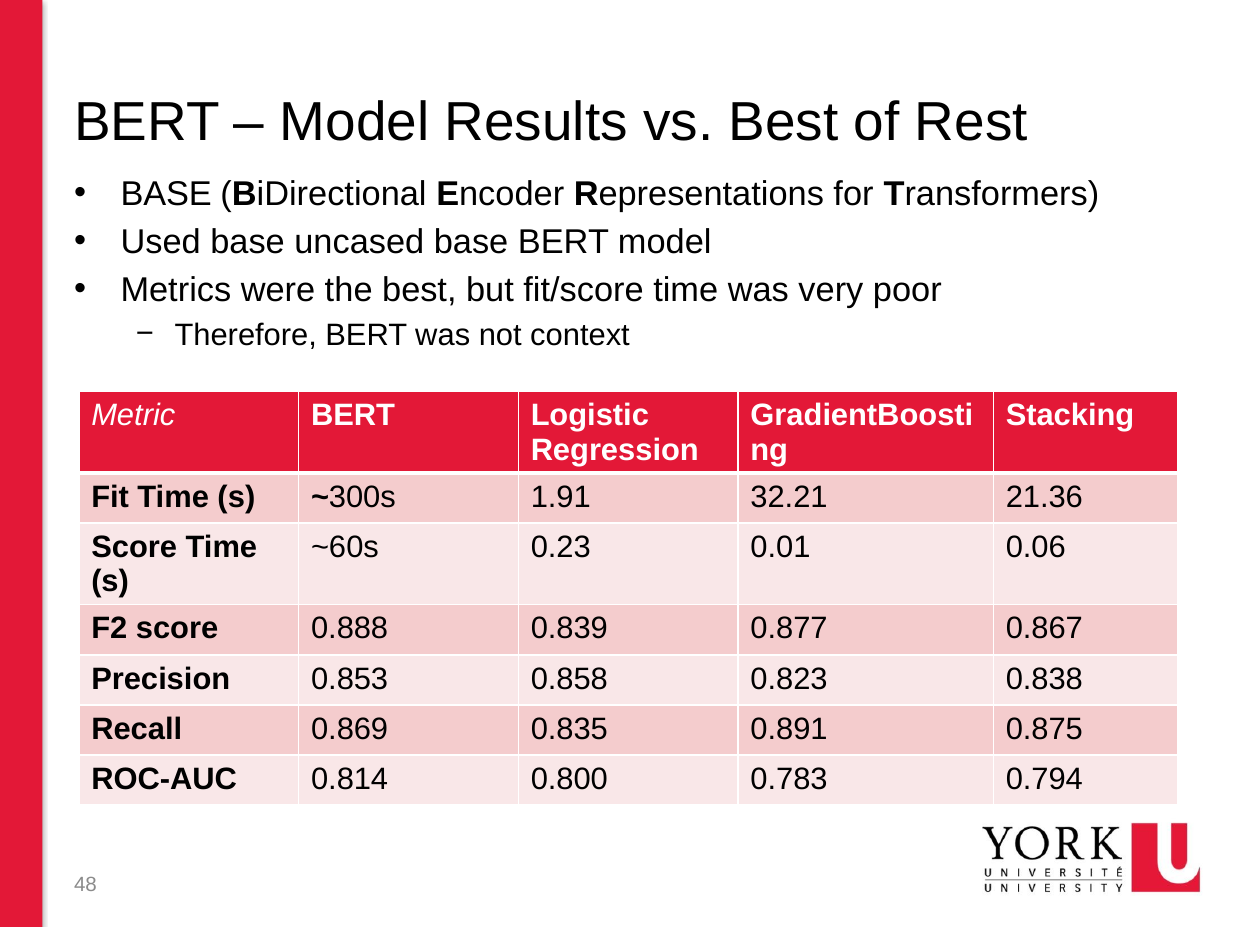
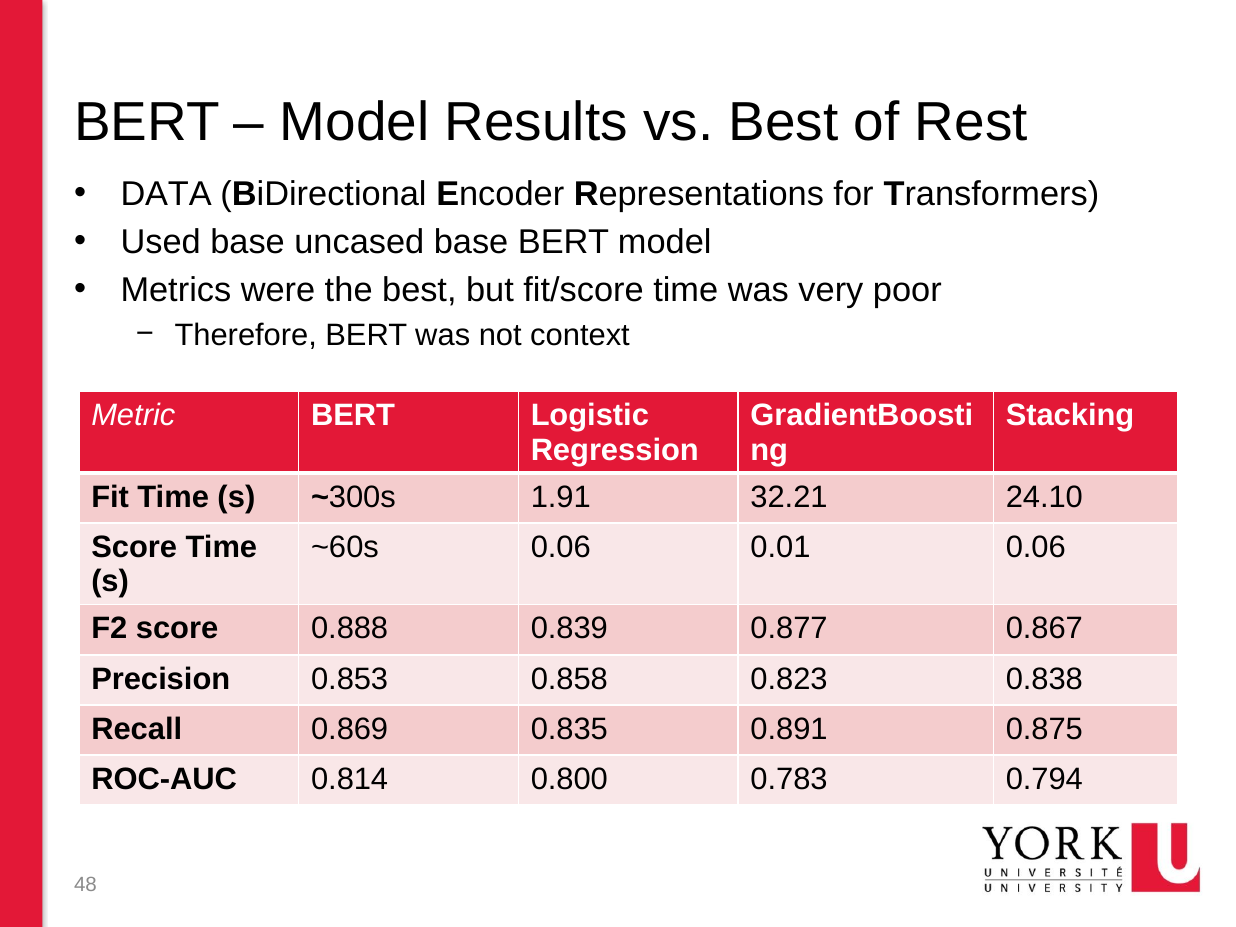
BASE: BASE -> DATA (166, 194)
21.36: 21.36 -> 24.10 (1044, 497)
~60s 0.23: 0.23 -> 0.06 (561, 547)
